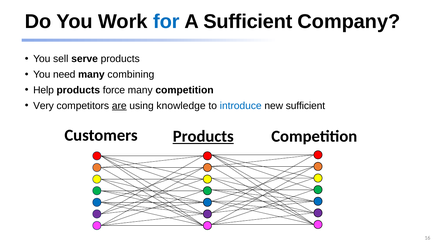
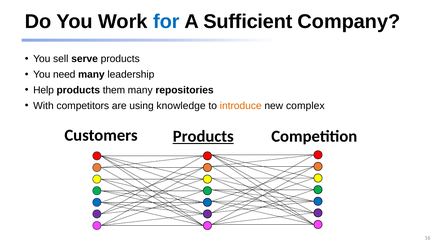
combining: combining -> leadership (131, 74)
force: force -> them (114, 90)
many competition: competition -> repositories (185, 90)
Very: Very -> With (43, 106)
are underline: present -> none (119, 106)
introduce colour: blue -> orange (241, 106)
new sufficient: sufficient -> complex (305, 106)
